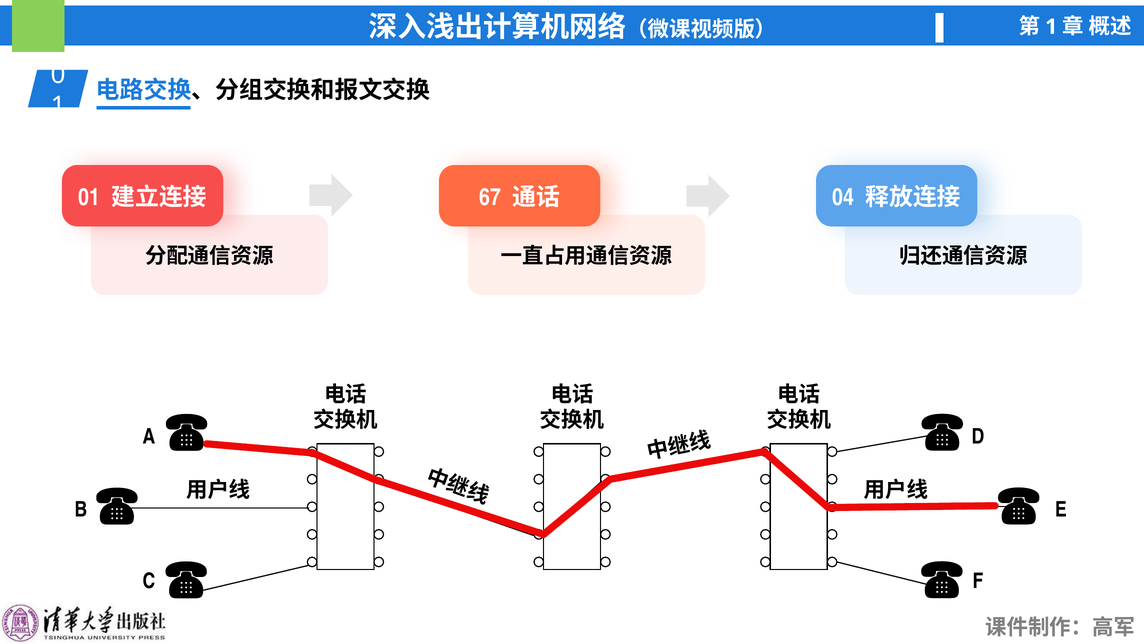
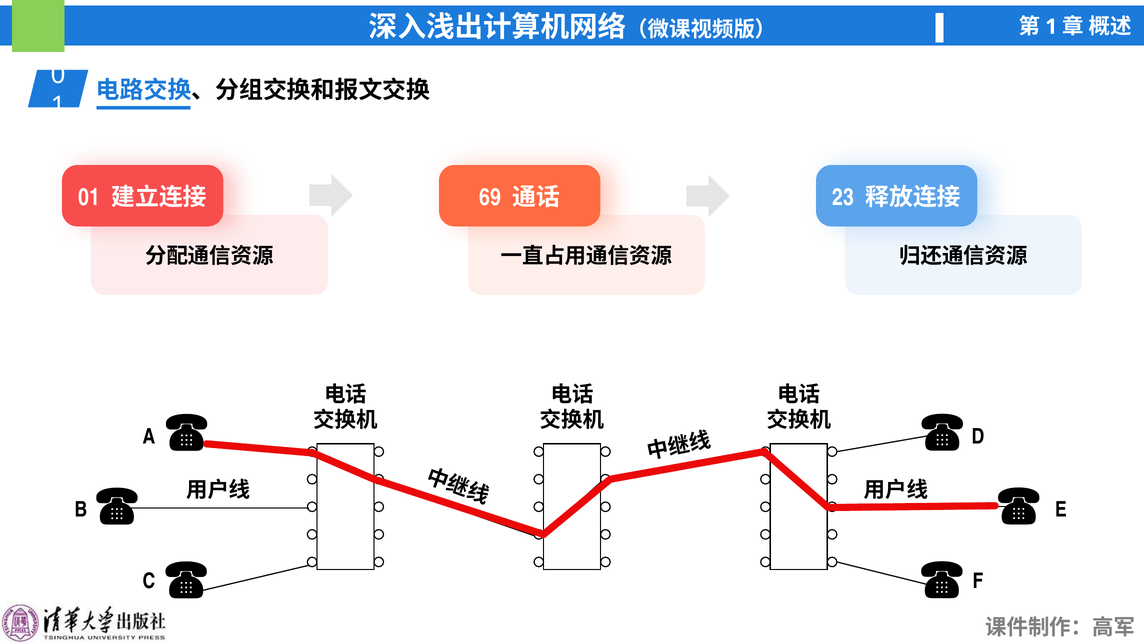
67: 67 -> 69 (490, 197)
04: 04 -> 23 (843, 197)
